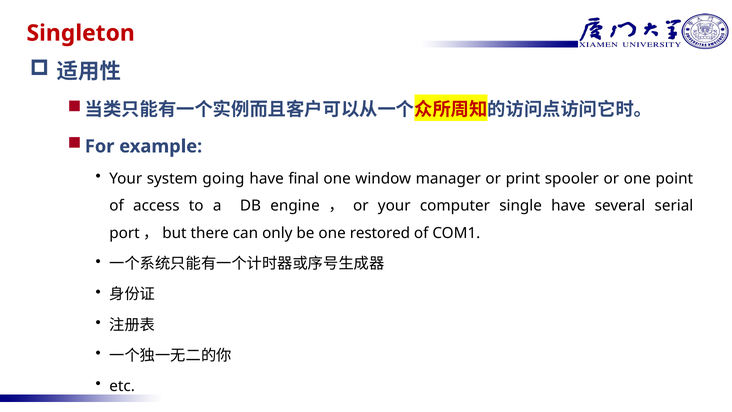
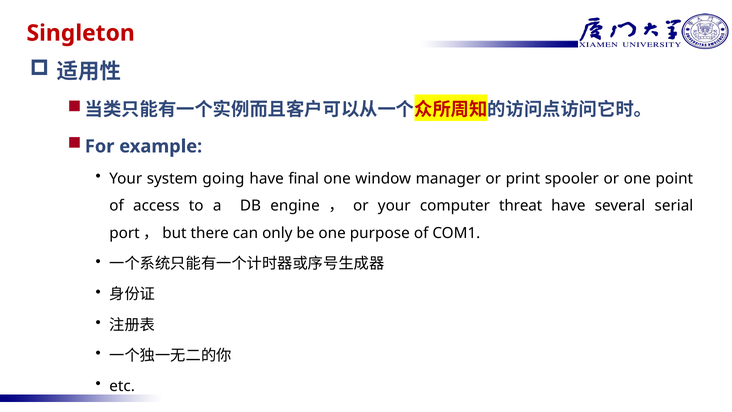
single: single -> threat (521, 206)
restored: restored -> purpose (380, 233)
